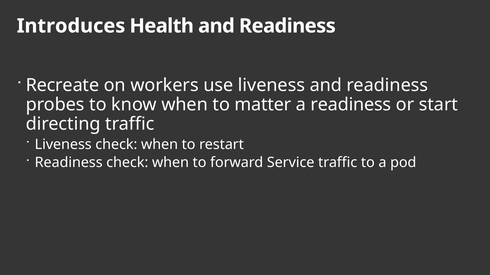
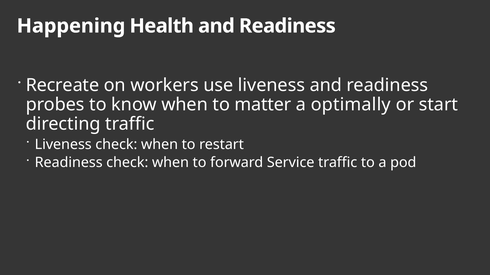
Introduces: Introduces -> Happening (71, 26)
a readiness: readiness -> optimally (351, 105)
